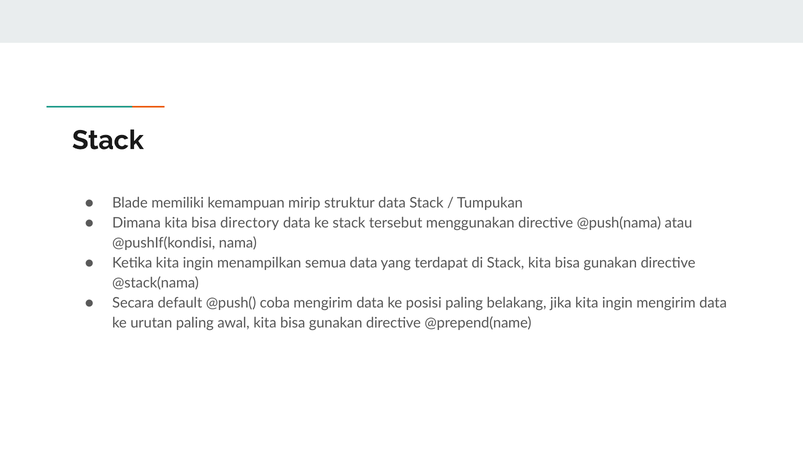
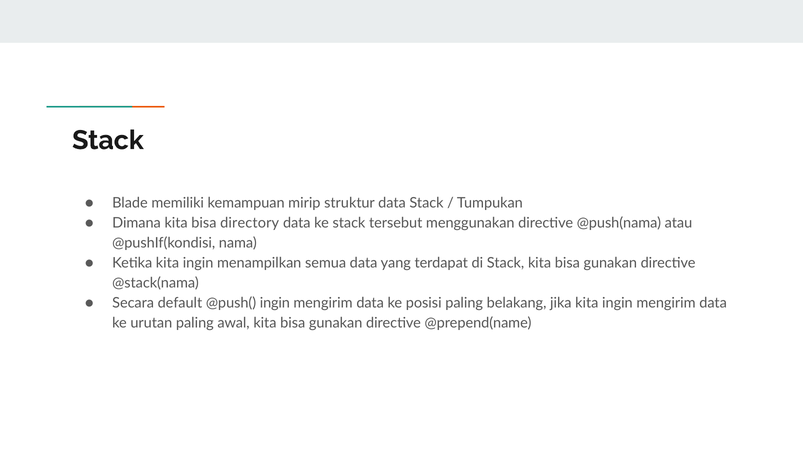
@push( coba: coba -> ingin (275, 303)
